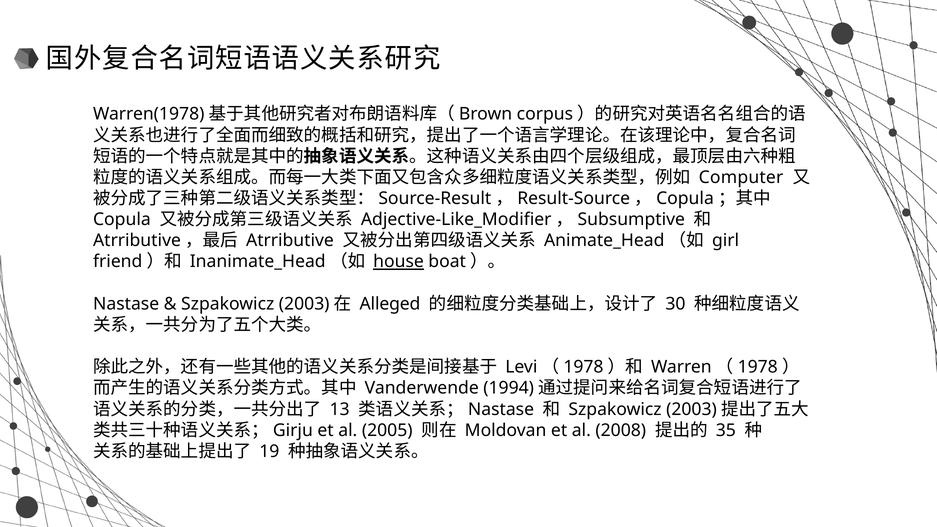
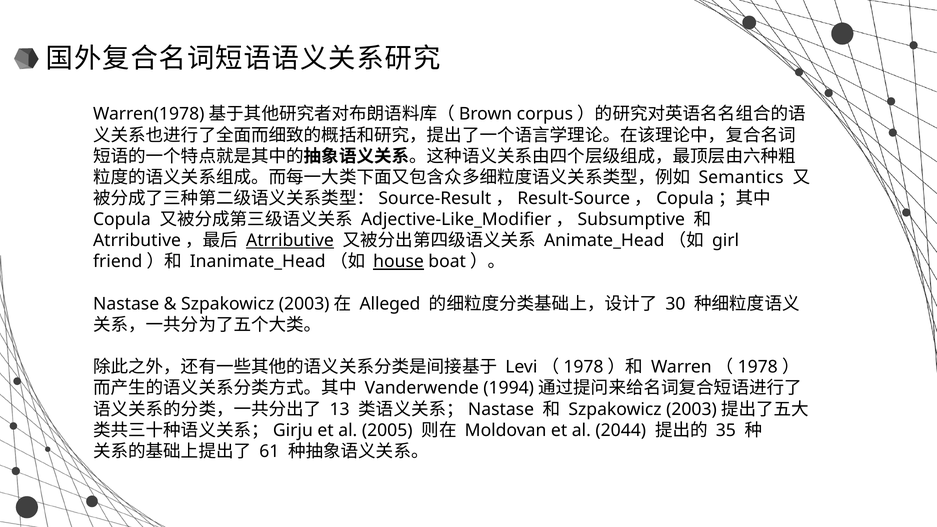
Computer: Computer -> Semantics (741, 177)
Atrributive underline: none -> present (290, 241)
2008: 2008 -> 2044 (621, 430)
19: 19 -> 61 (269, 451)
